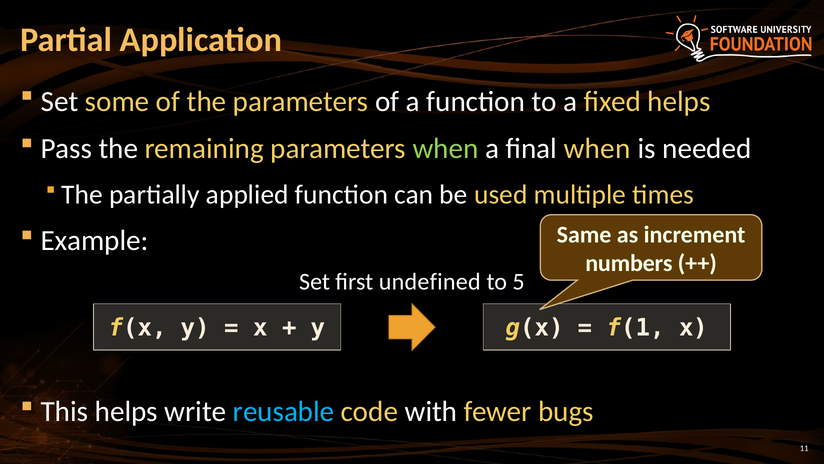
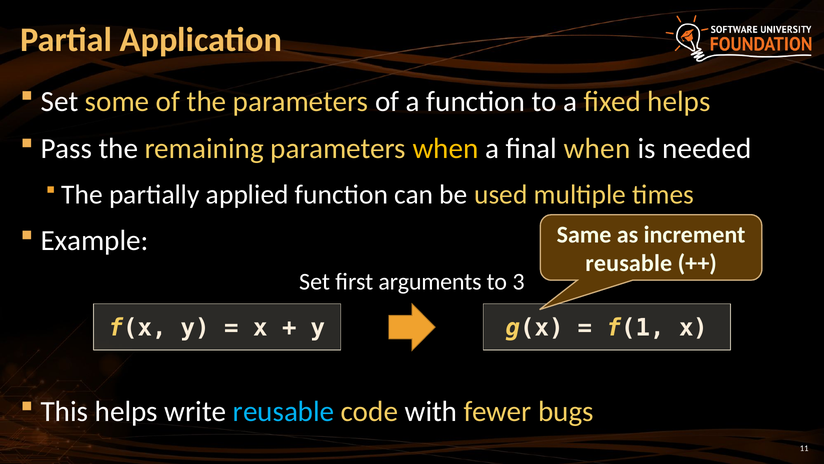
when colour: light green -> yellow (446, 149)
numbers: numbers -> reusable (629, 263)
undefined: undefined -> arguments (430, 281)
5: 5 -> 3 (518, 281)
